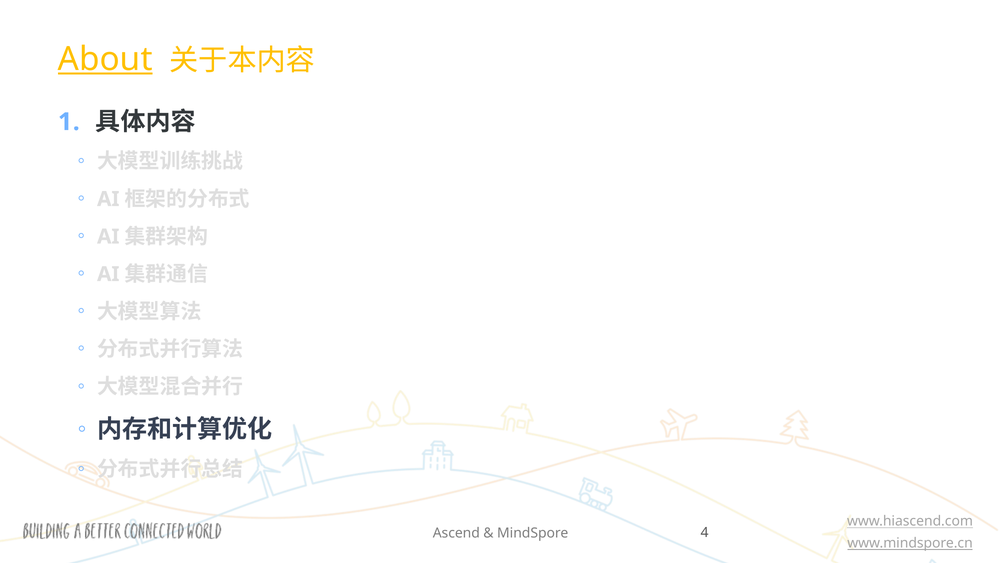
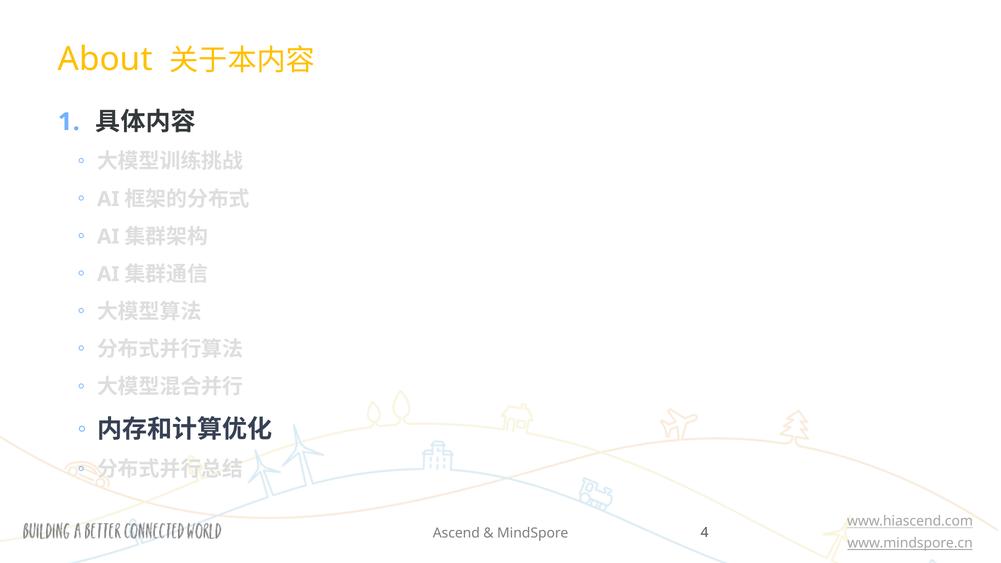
About underline: present -> none (105, 59)
